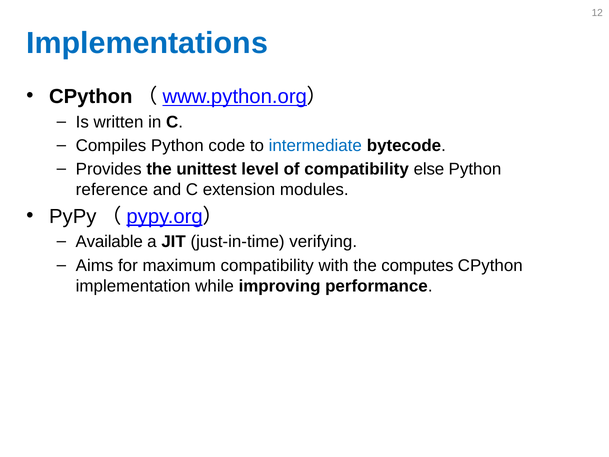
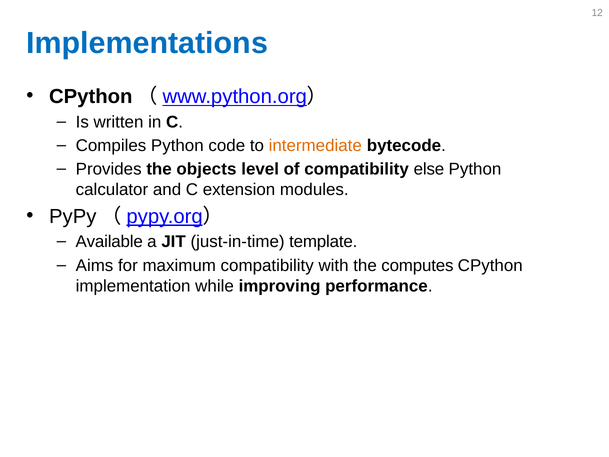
intermediate colour: blue -> orange (315, 146)
unittest: unittest -> objects (206, 169)
reference: reference -> calculator (112, 190)
verifying: verifying -> template (323, 242)
